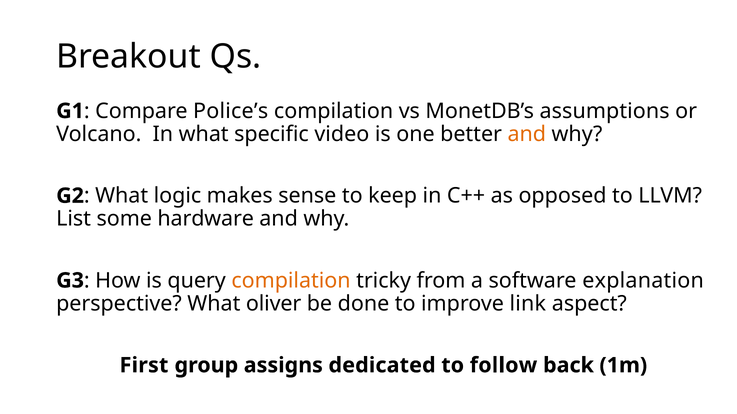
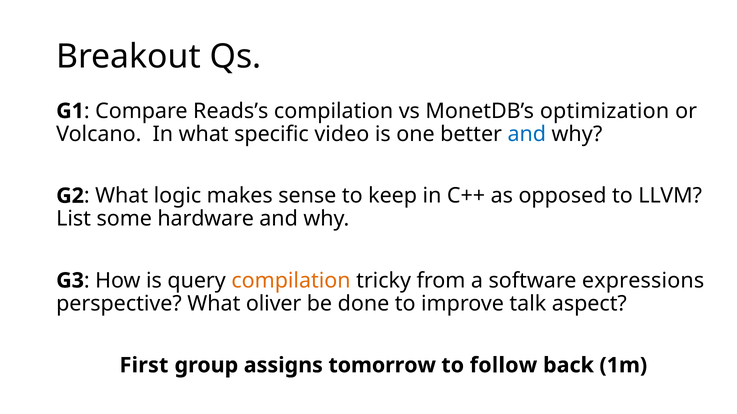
Police’s: Police’s -> Reads’s (231, 111)
assumptions: assumptions -> optimization (605, 111)
and colour: orange -> blue (527, 134)
explanation: explanation -> expressions (643, 281)
link: link -> talk (528, 304)
dedicated: dedicated -> tomorrow (382, 366)
